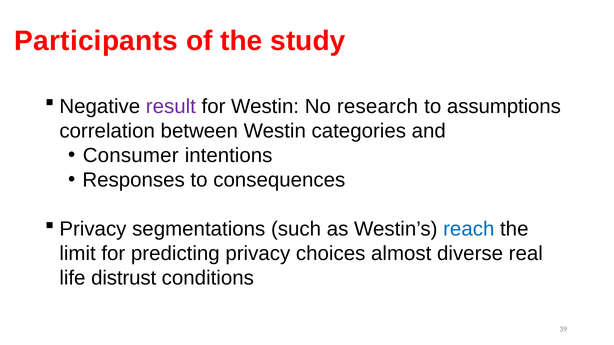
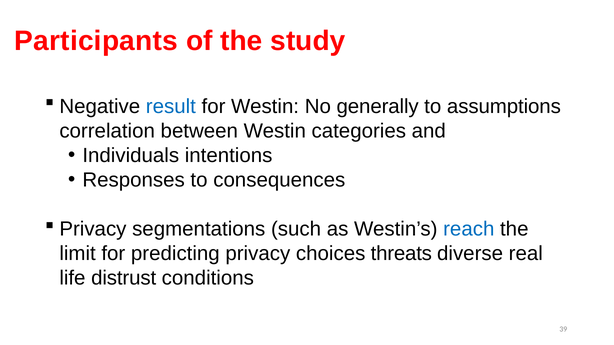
result colour: purple -> blue (171, 107)
research: research -> generally (378, 107)
Consumer: Consumer -> Individuals (131, 156)
almost: almost -> threats (401, 254)
